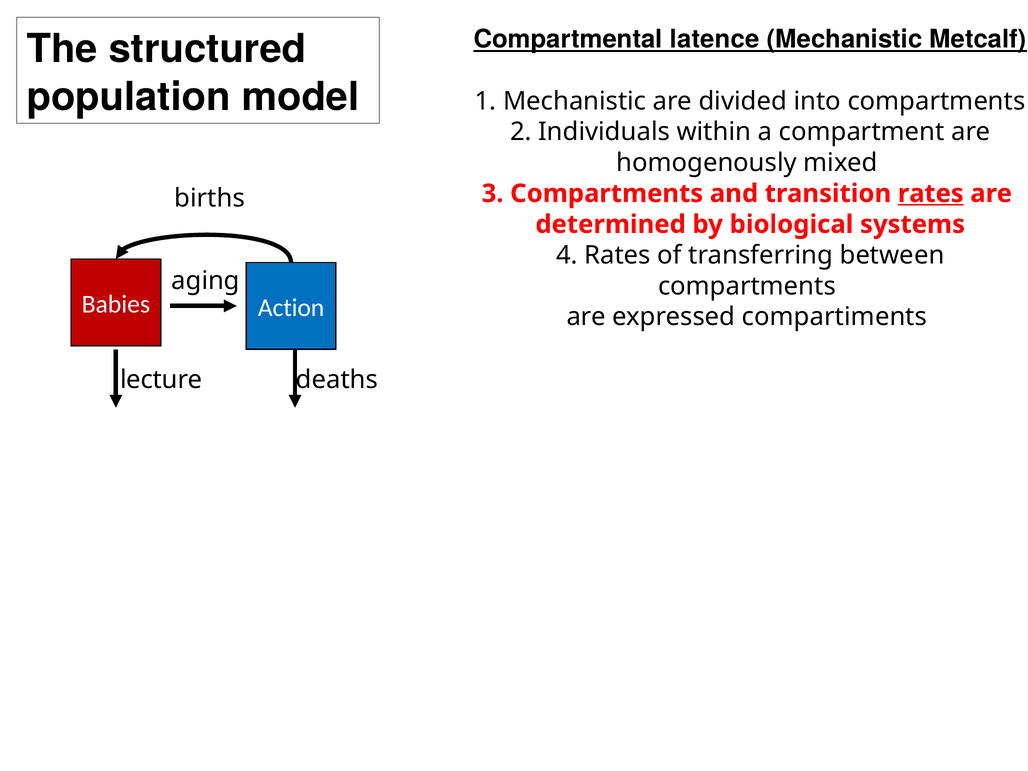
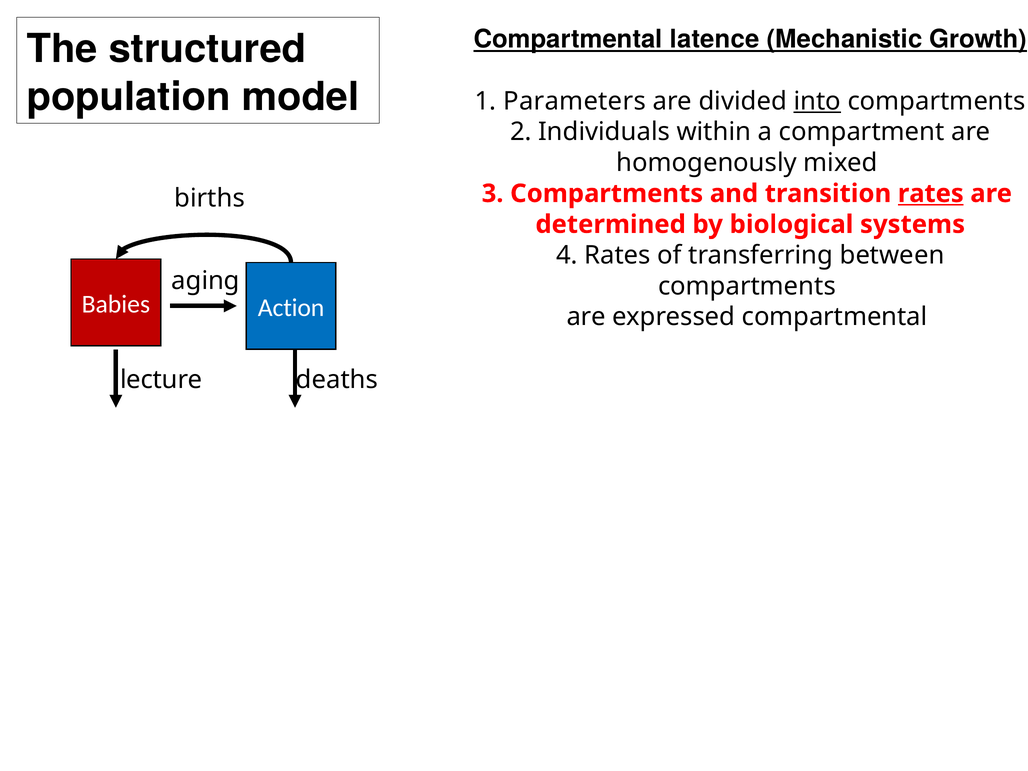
Metcalf: Metcalf -> Growth (978, 39)
1 Mechanistic: Mechanistic -> Parameters (575, 101)
into underline: none -> present (817, 101)
expressed compartiments: compartiments -> compartmental (835, 317)
